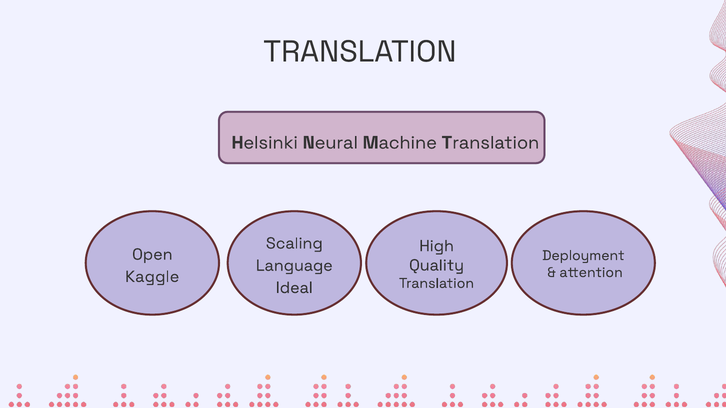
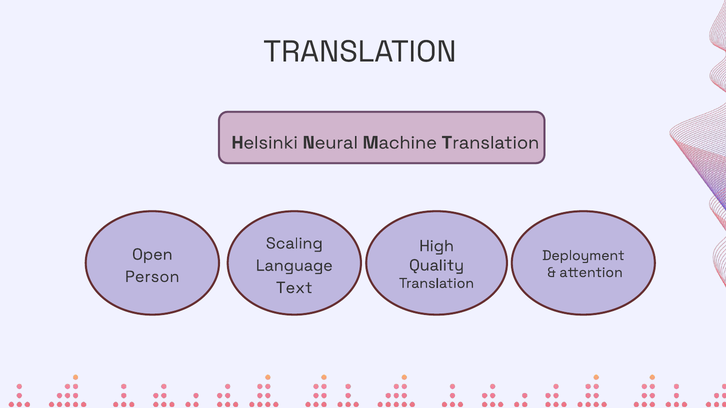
Kaggle: Kaggle -> Person (152, 277)
Ideal: Ideal -> Text (294, 288)
